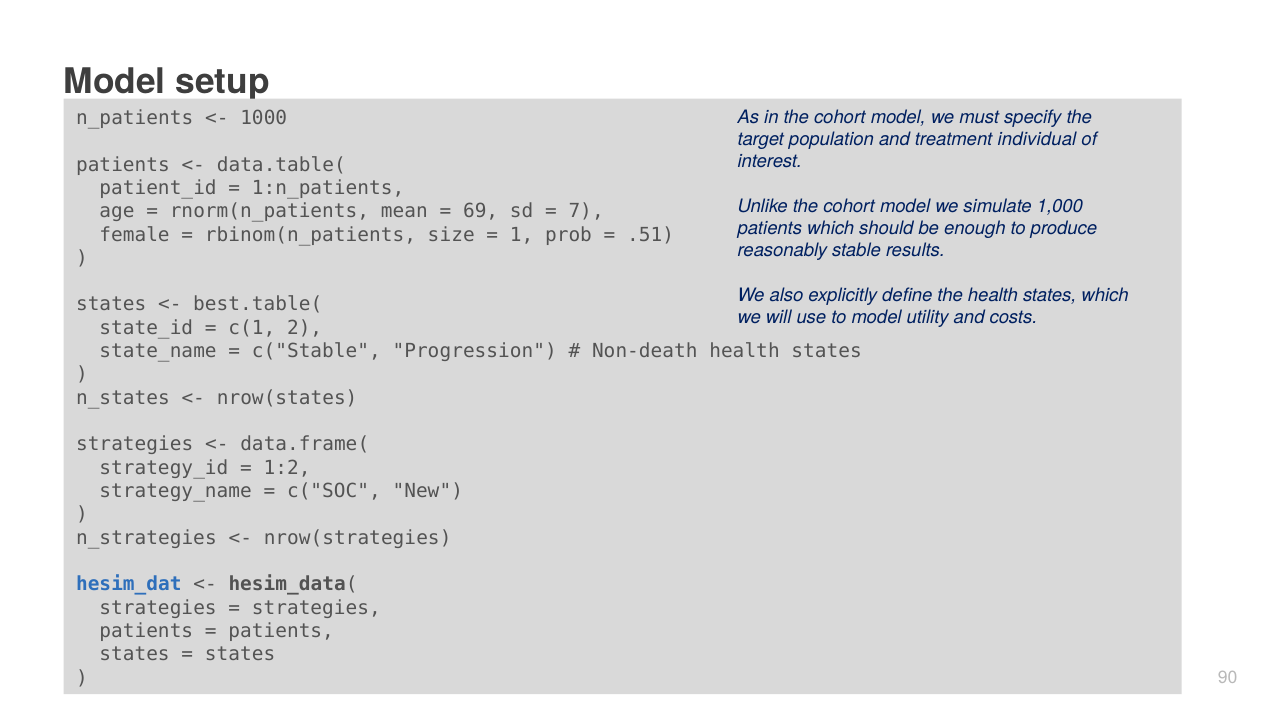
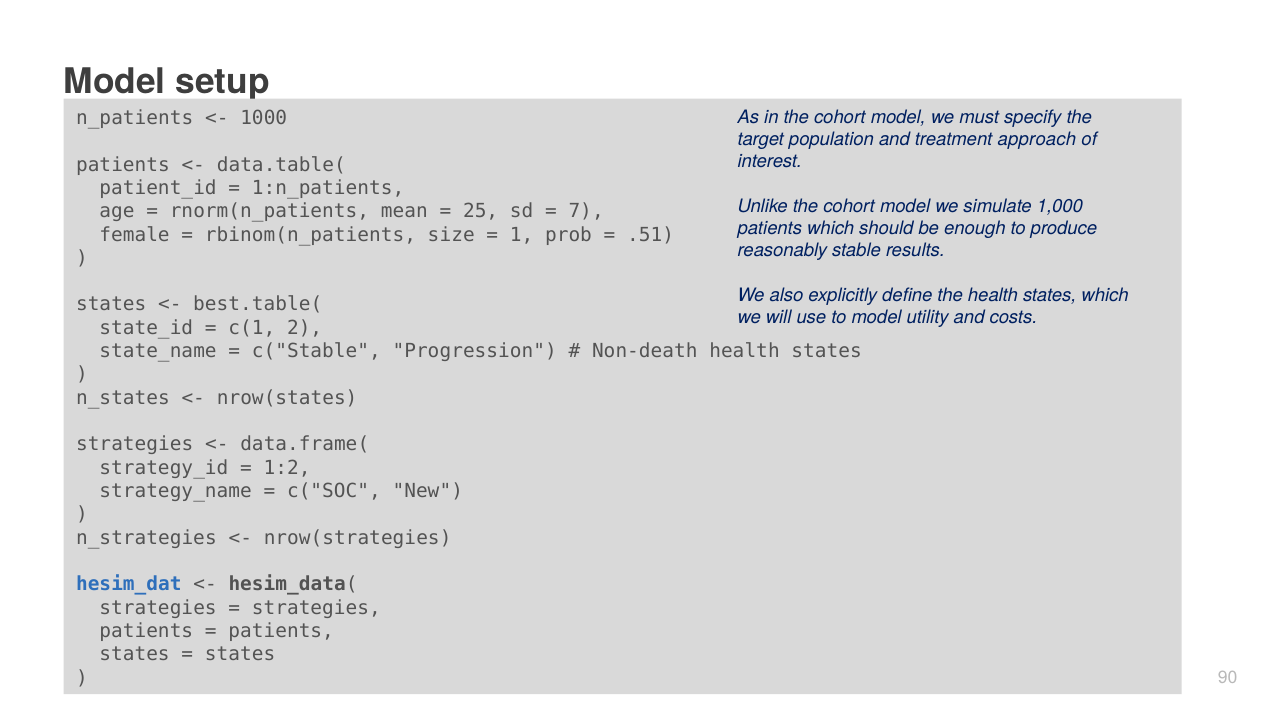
individual: individual -> approach (1037, 140)
69: 69 -> 25 (481, 211)
